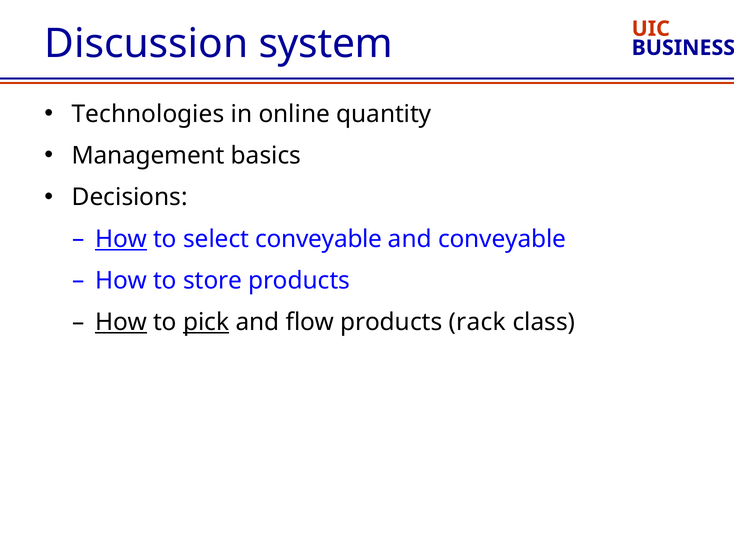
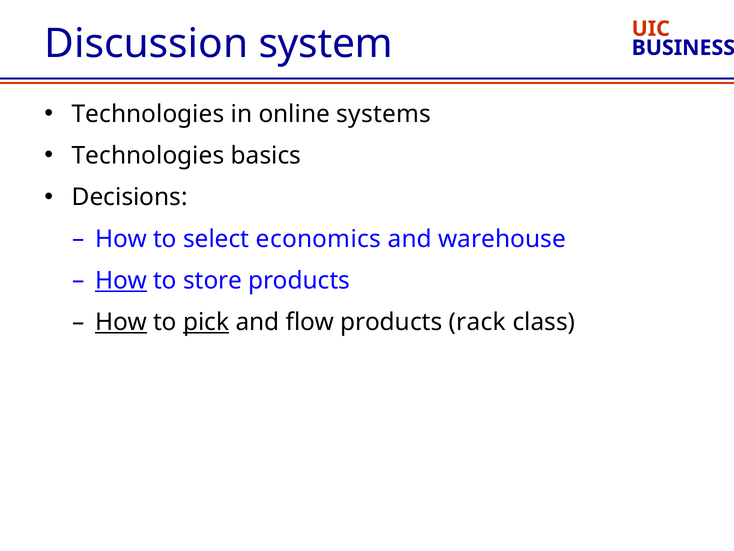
quantity: quantity -> systems (384, 114)
Management: Management -> Technologies (148, 156)
How underline: present -> none (121, 239)
select conveyable: conveyable -> economics (318, 239)
and conveyable: conveyable -> warehouse (502, 239)
How underline: none -> present (121, 280)
